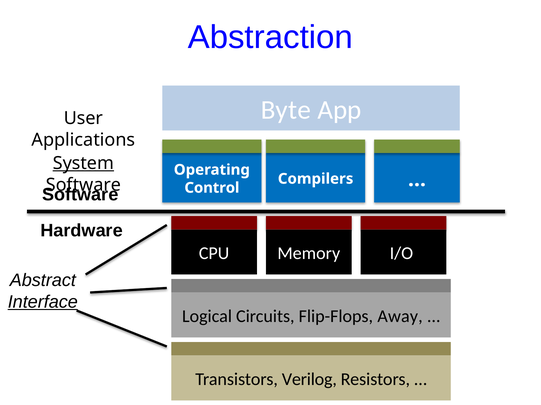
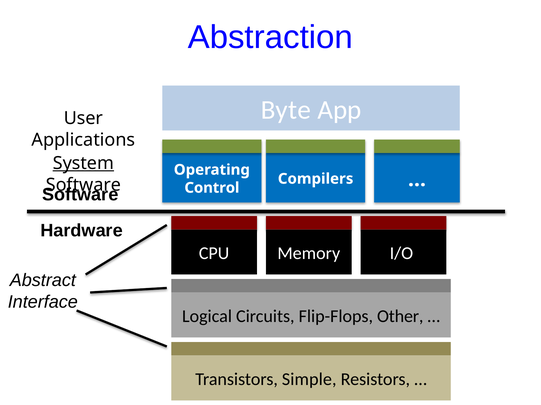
Interface underline: present -> none (43, 302)
Away: Away -> Other (400, 317)
Verilog: Verilog -> Simple (309, 380)
